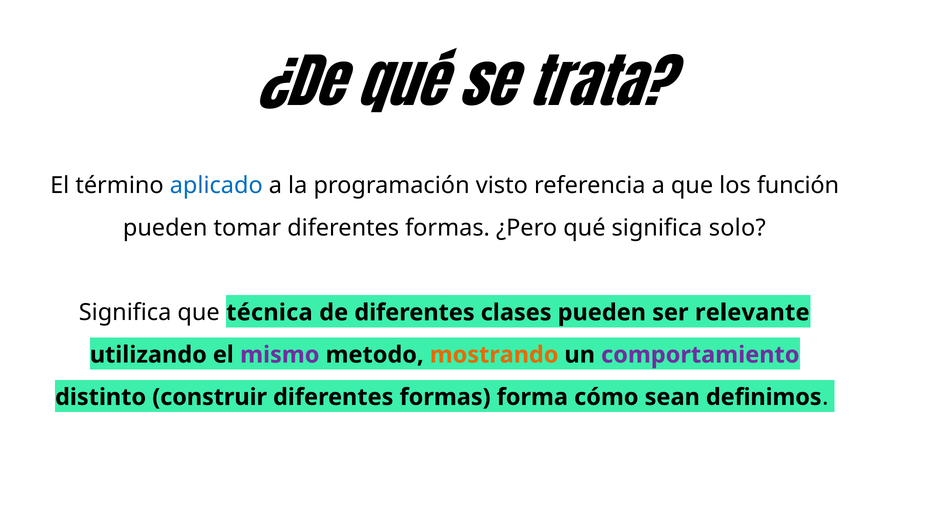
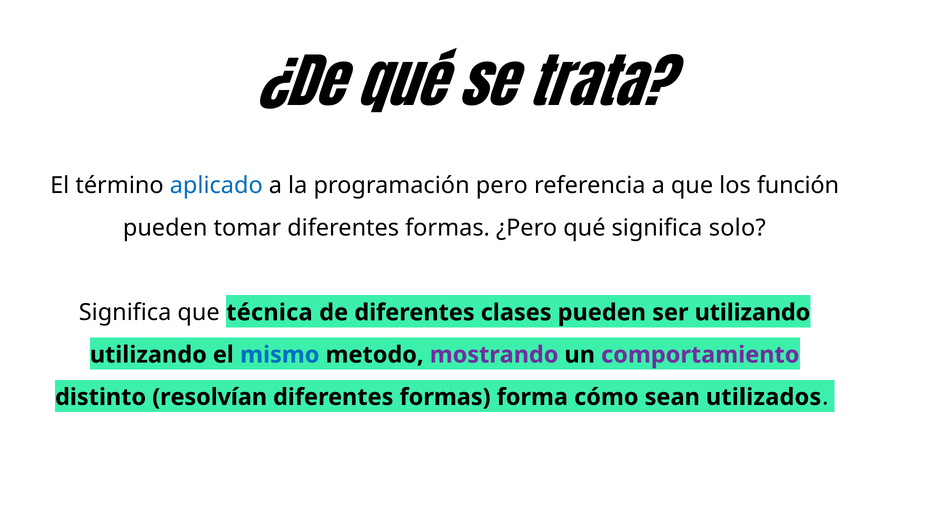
visto: visto -> pero (502, 186)
ser relevante: relevante -> utilizando (752, 313)
mismo colour: purple -> blue (280, 355)
mostrando colour: orange -> purple (494, 355)
construir: construir -> resolvían (210, 397)
definimos: definimos -> utilizados (764, 397)
